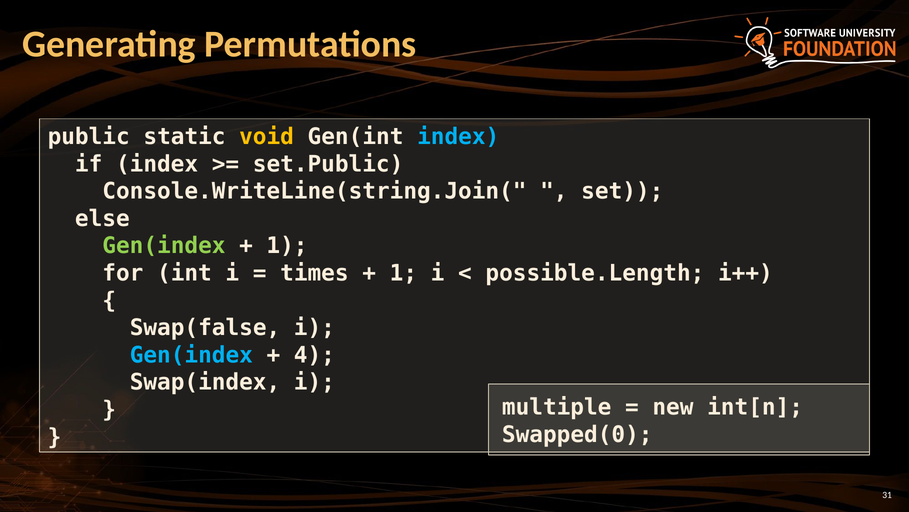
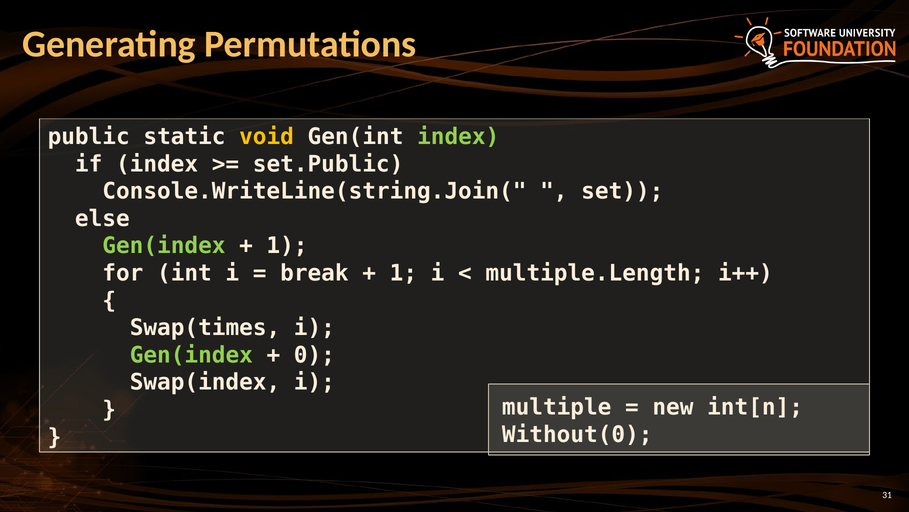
index colour: light blue -> light green (458, 137)
times: times -> break (314, 273)
possible.Length: possible.Length -> multiple.Length (595, 273)
Swap(false: Swap(false -> Swap(times (205, 327)
Gen(index colour: light blue -> light green (191, 355)
4: 4 -> 0 (314, 355)
Swapped(0: Swapped(0 -> Without(0 (577, 434)
